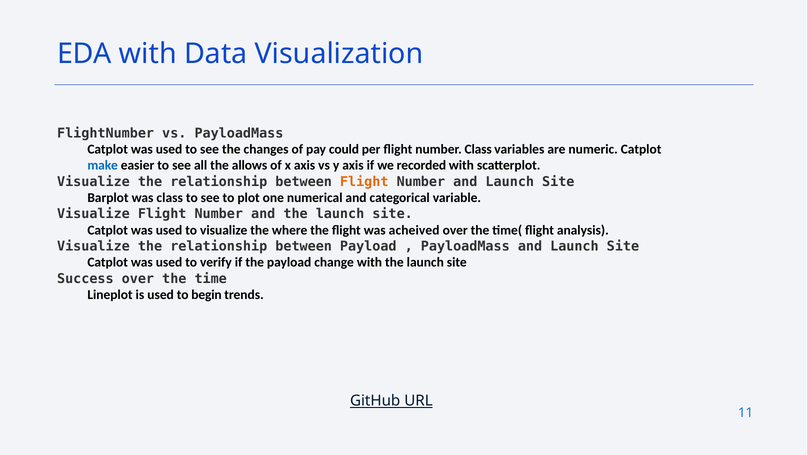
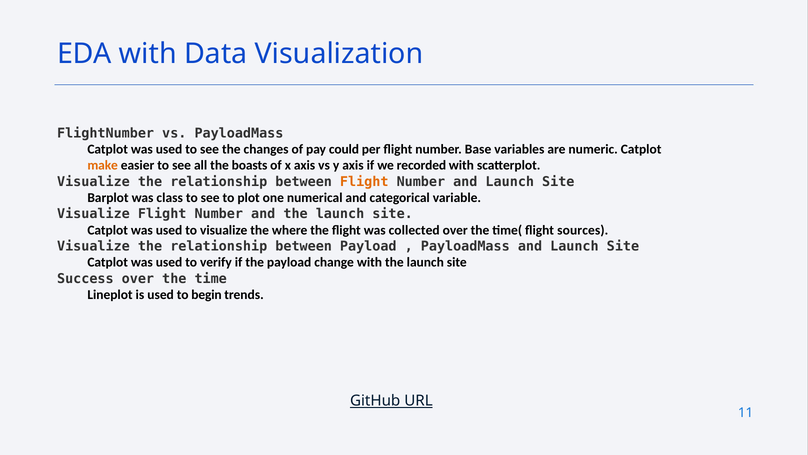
number Class: Class -> Base (478, 149)
make colour: blue -> orange (103, 165)
allows: allows -> boasts (250, 165)
acheived: acheived -> collected (414, 230)
analysis: analysis -> sources (583, 230)
